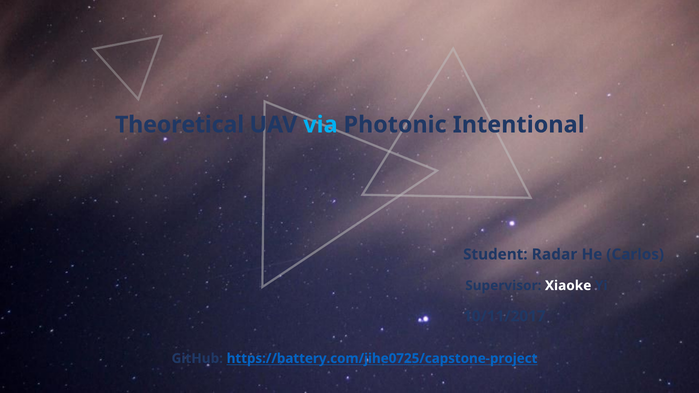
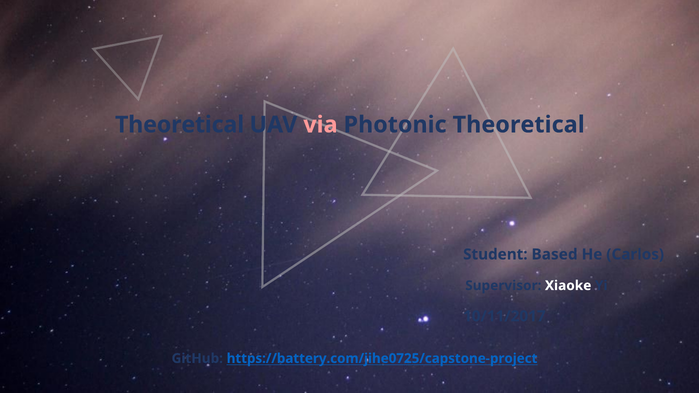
via colour: light blue -> pink (320, 125)
Photonic Intentional: Intentional -> Theoretical (519, 125)
Radar: Radar -> Based (555, 255)
